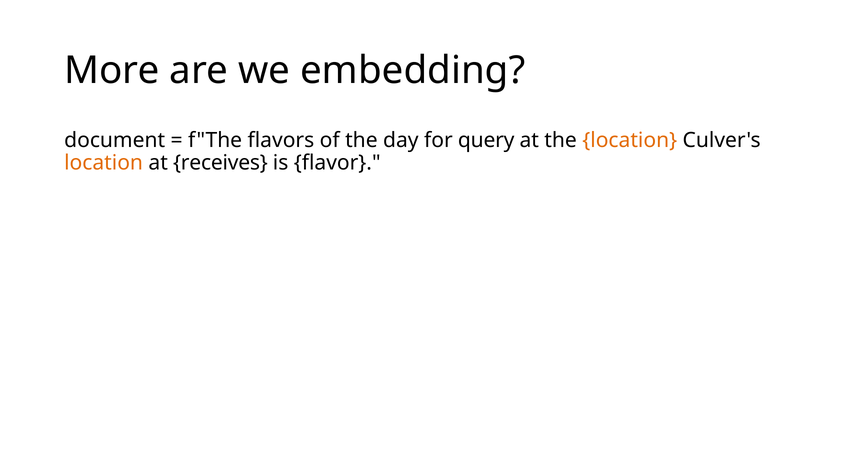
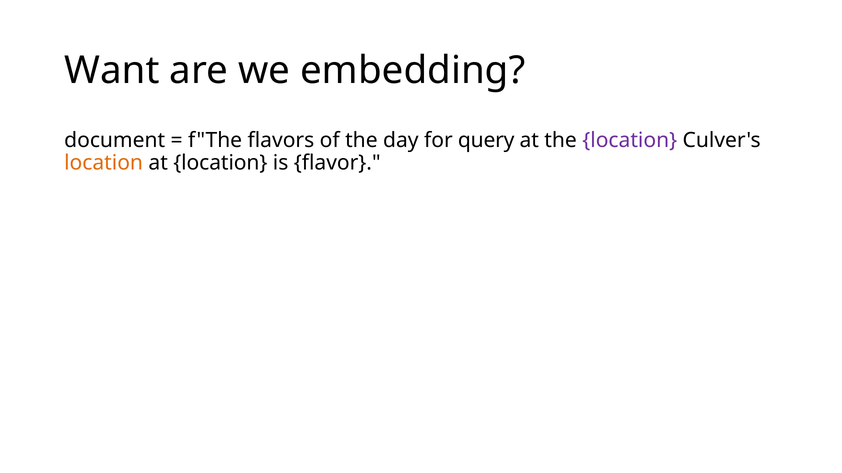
More: More -> Want (112, 71)
location colour: orange -> purple (630, 140)
at receives: receives -> location (220, 163)
